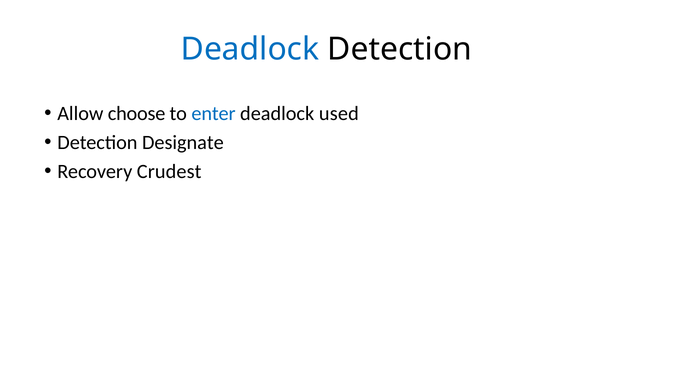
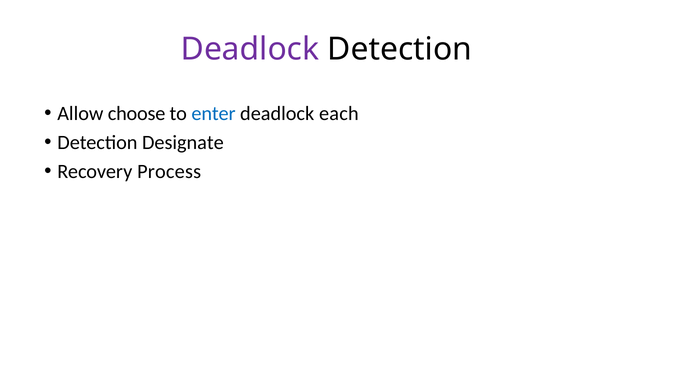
Deadlock colour: blue -> purple (250, 49)
used: used -> each (339, 113)
Crudest: Crudest -> Process (169, 171)
